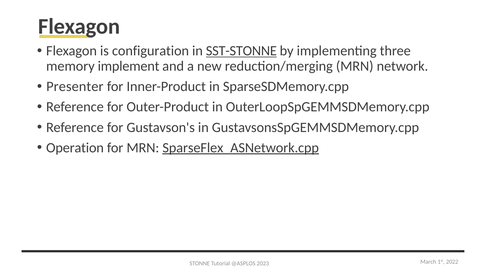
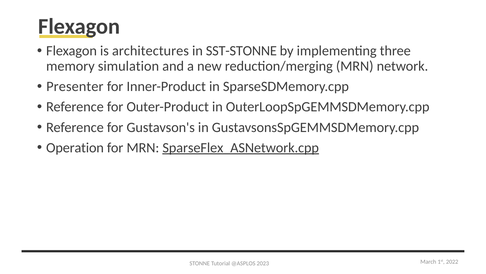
configuration: configuration -> architectures (150, 51)
SST-STONNE underline: present -> none (241, 51)
implement: implement -> simulation (128, 66)
